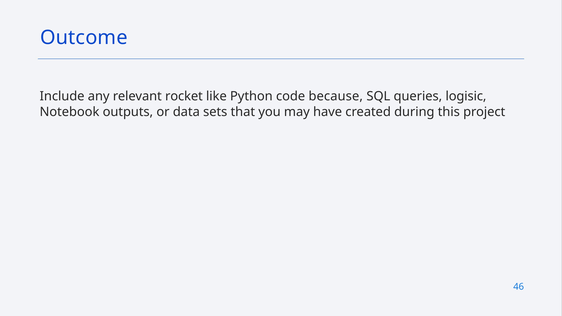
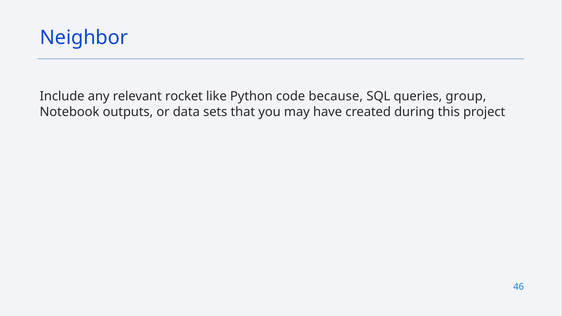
Outcome: Outcome -> Neighbor (84, 38)
logisic: logisic -> group (466, 96)
